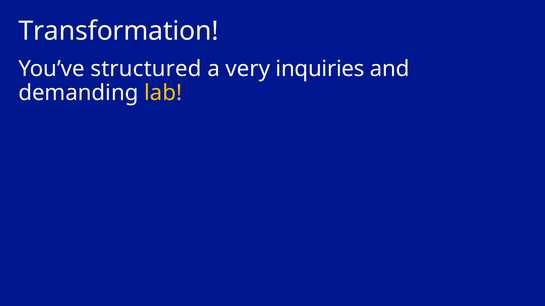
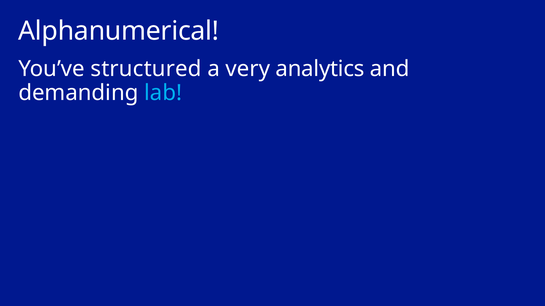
Transformation: Transformation -> Alphanumerical (119, 31)
inquiries: inquiries -> analytics (320, 69)
lab colour: yellow -> light blue (163, 93)
